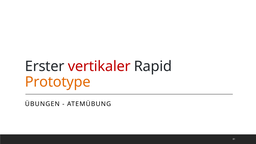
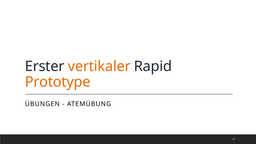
vertikaler colour: red -> orange (99, 66)
